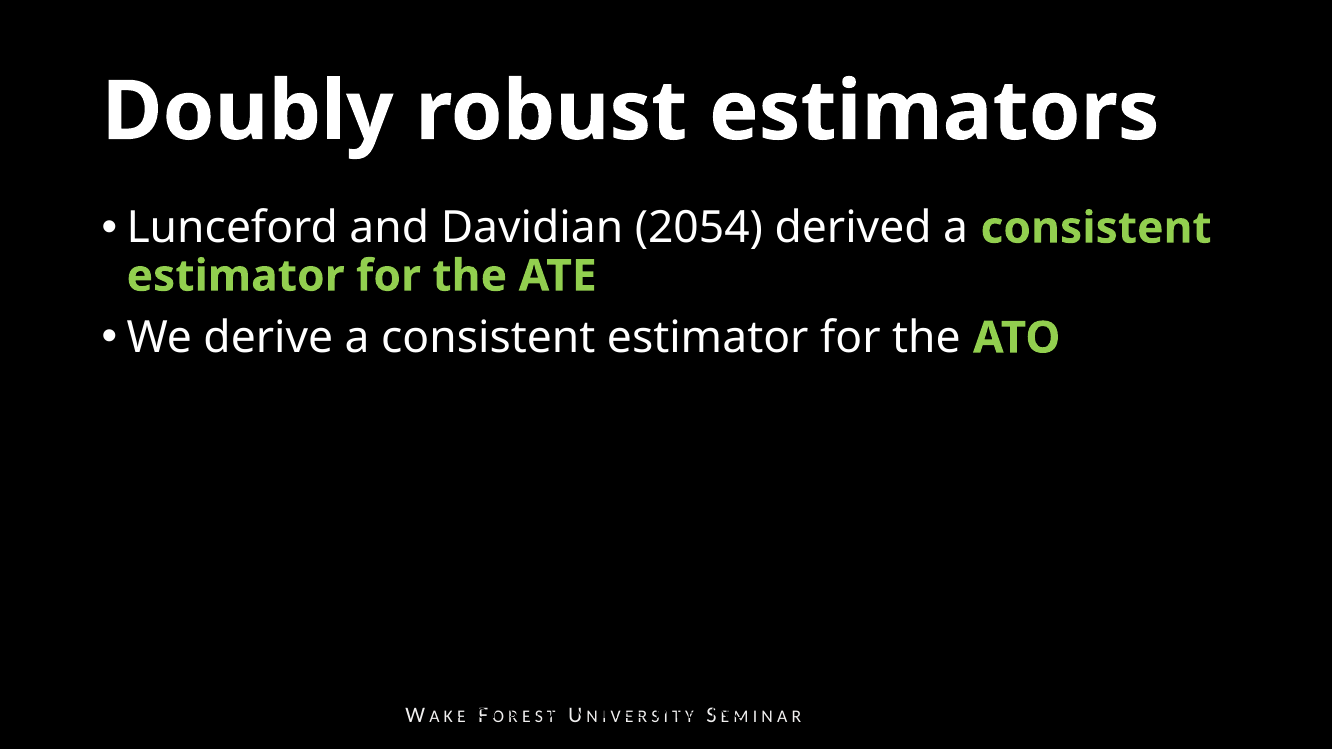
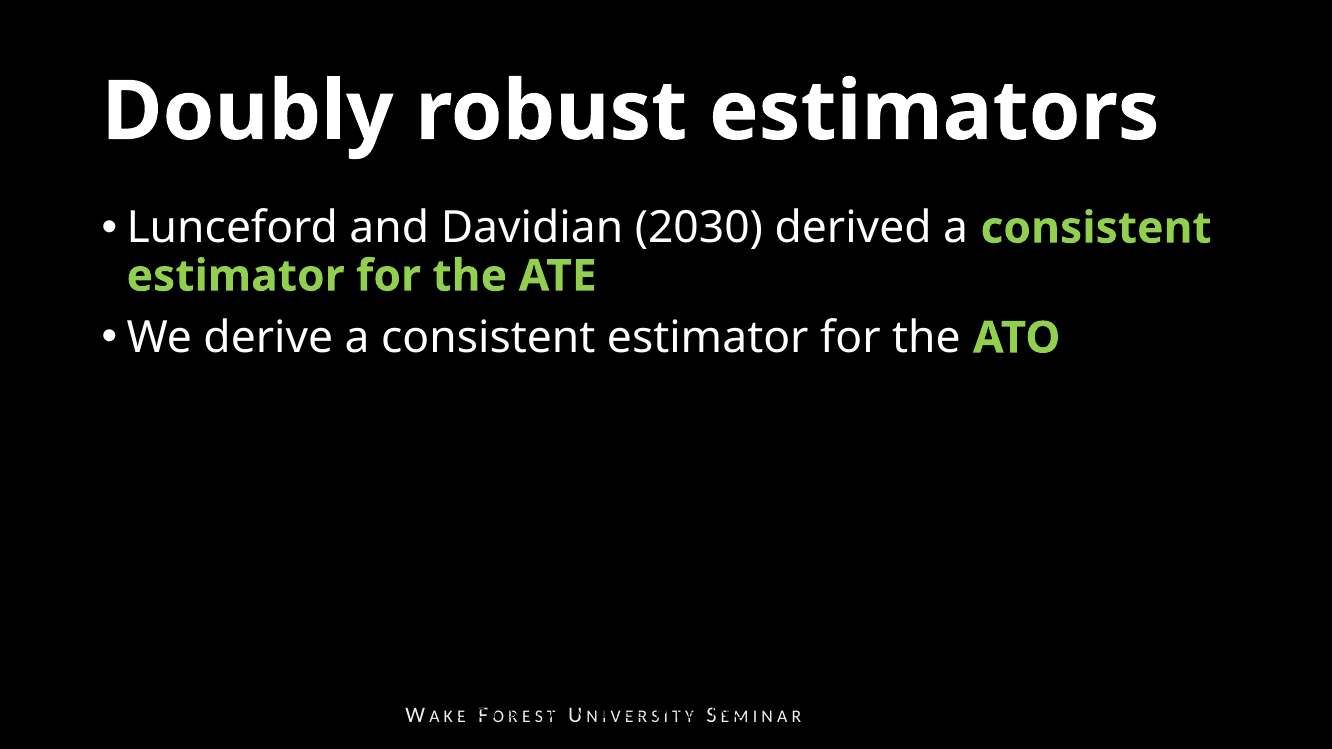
2054: 2054 -> 2030 (699, 228)
